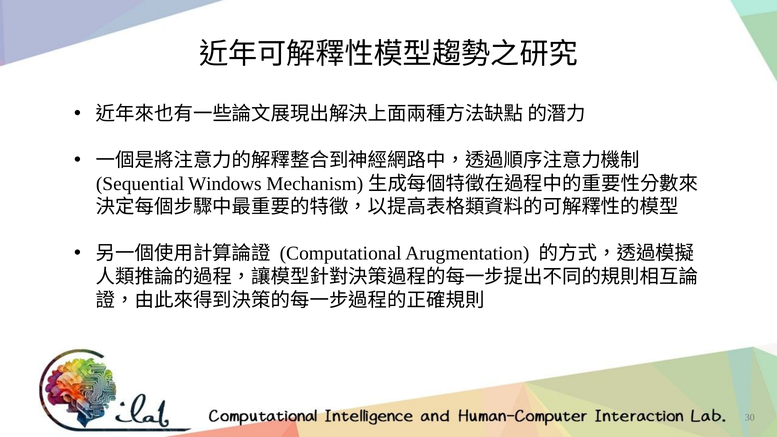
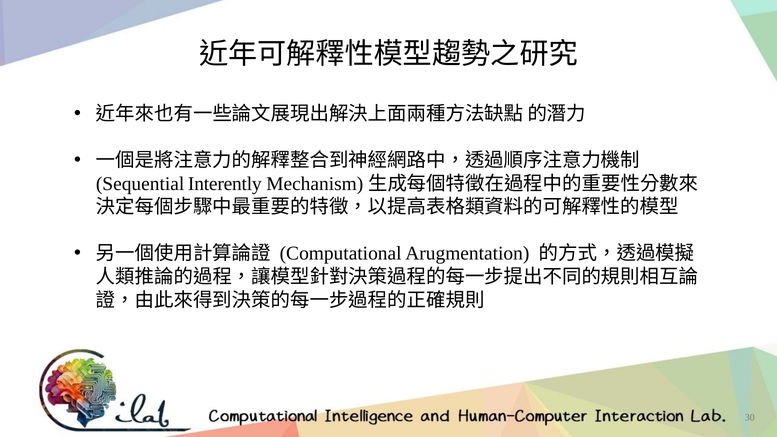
Windows: Windows -> Interently (225, 184)
